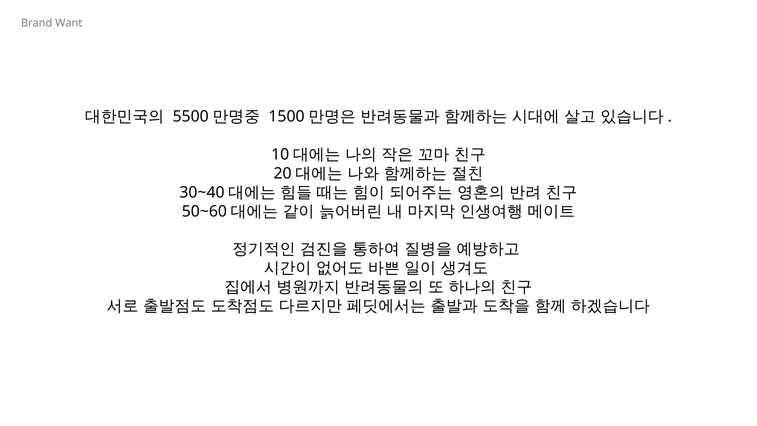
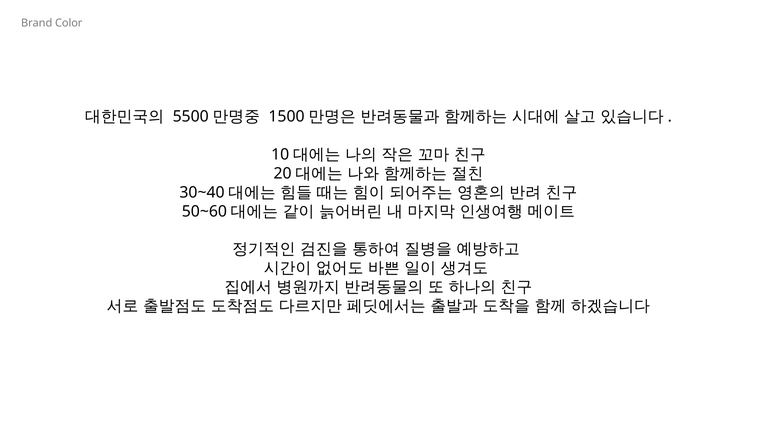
Want: Want -> Color (69, 23)
